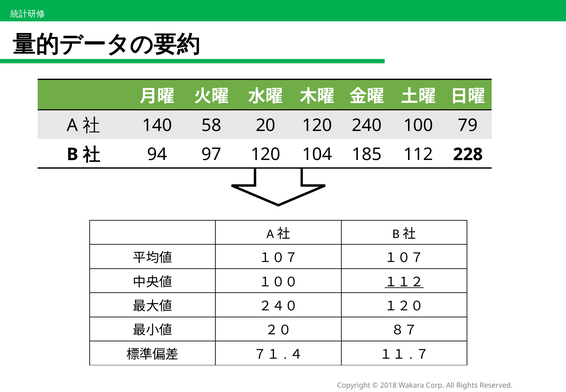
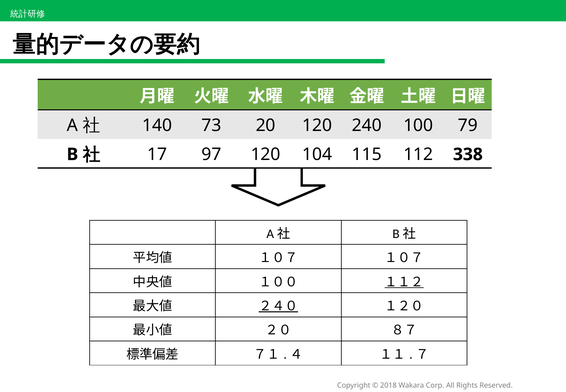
58: 58 -> 73 (212, 125)
94: 94 -> 17 (157, 154)
185: 185 -> 115 (367, 154)
228: 228 -> 338 (468, 154)
２４０ underline: none -> present (278, 306)
